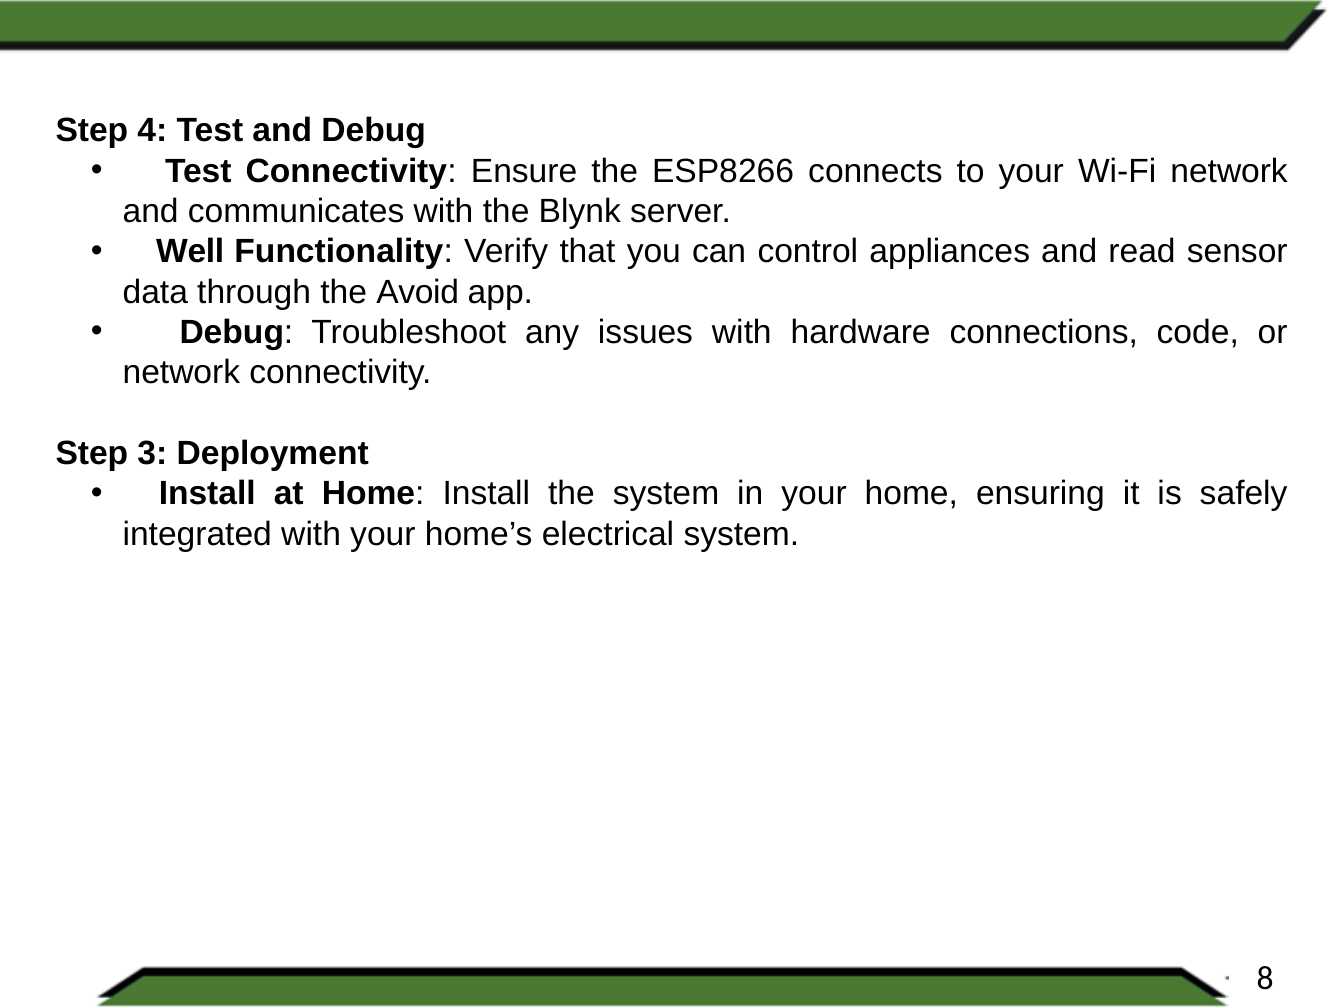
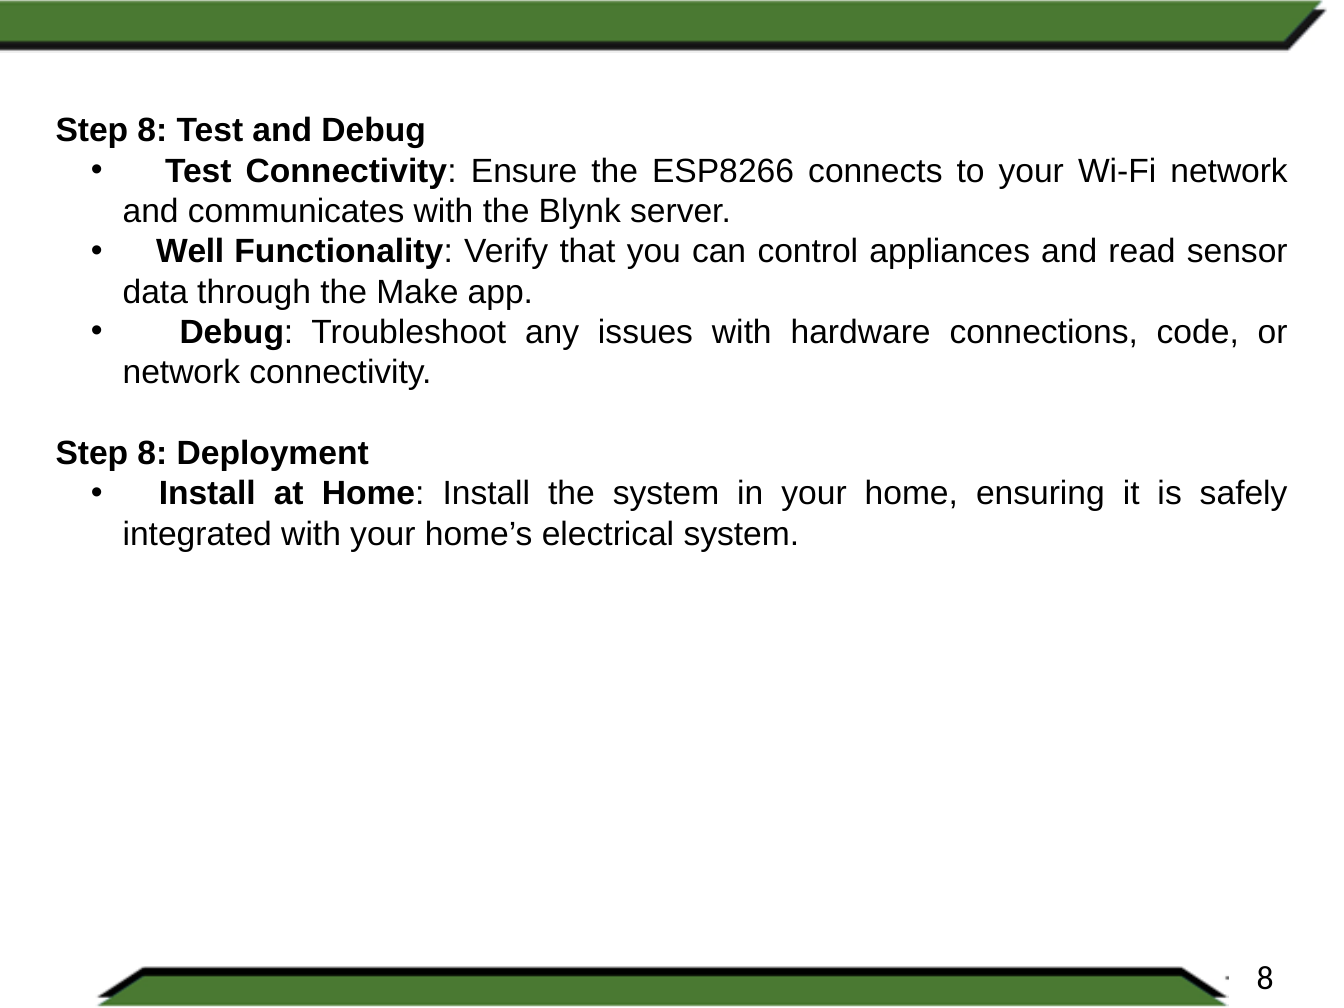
4: 4 -> 8 (152, 131)
Avoid: Avoid -> Make (417, 292)
3: 3 -> 8 (152, 453)
